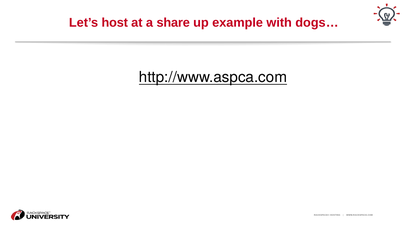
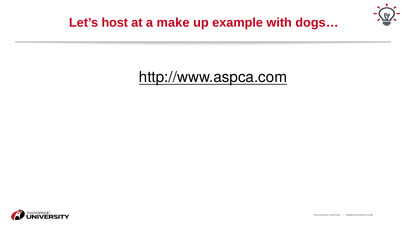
share: share -> make (173, 23)
